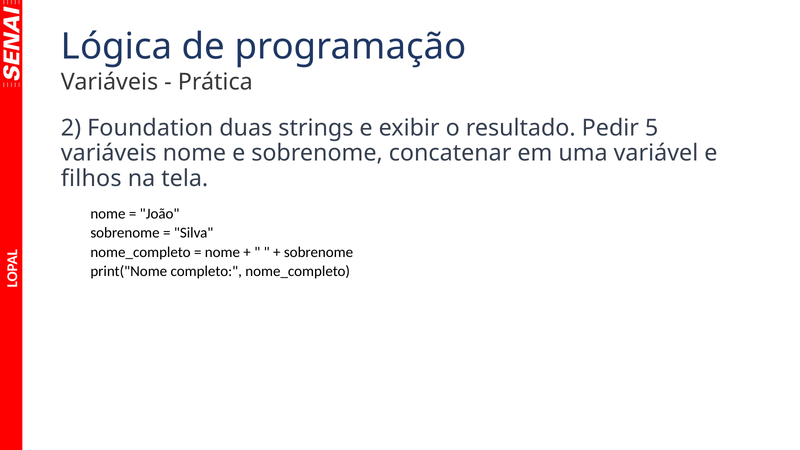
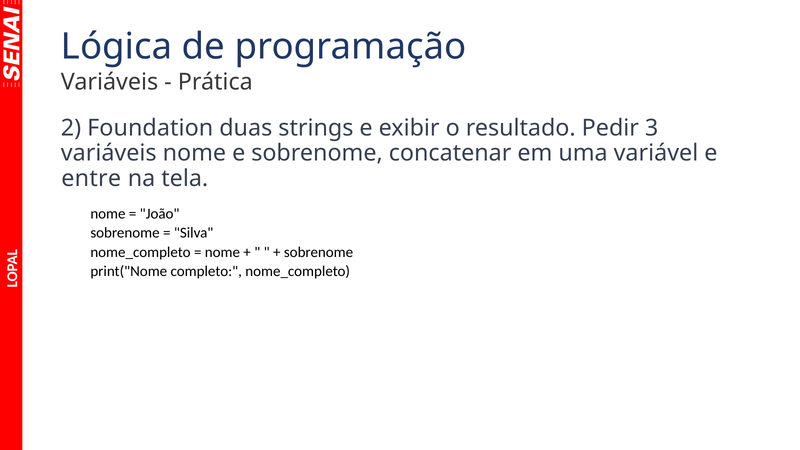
5: 5 -> 3 (652, 128)
filhos: filhos -> entre (91, 178)
